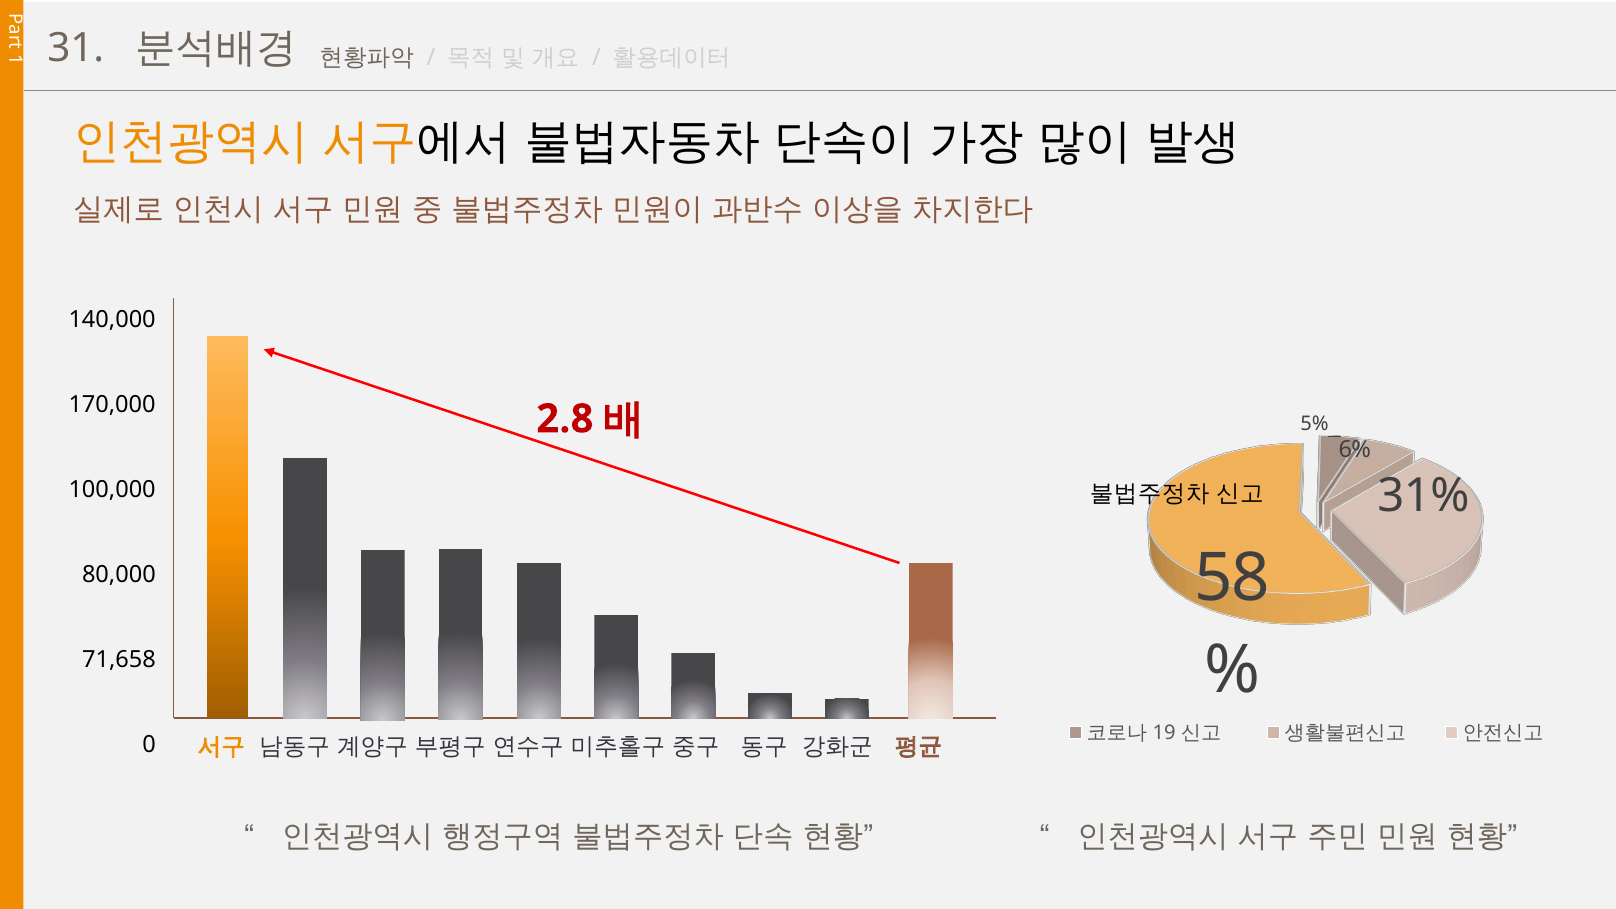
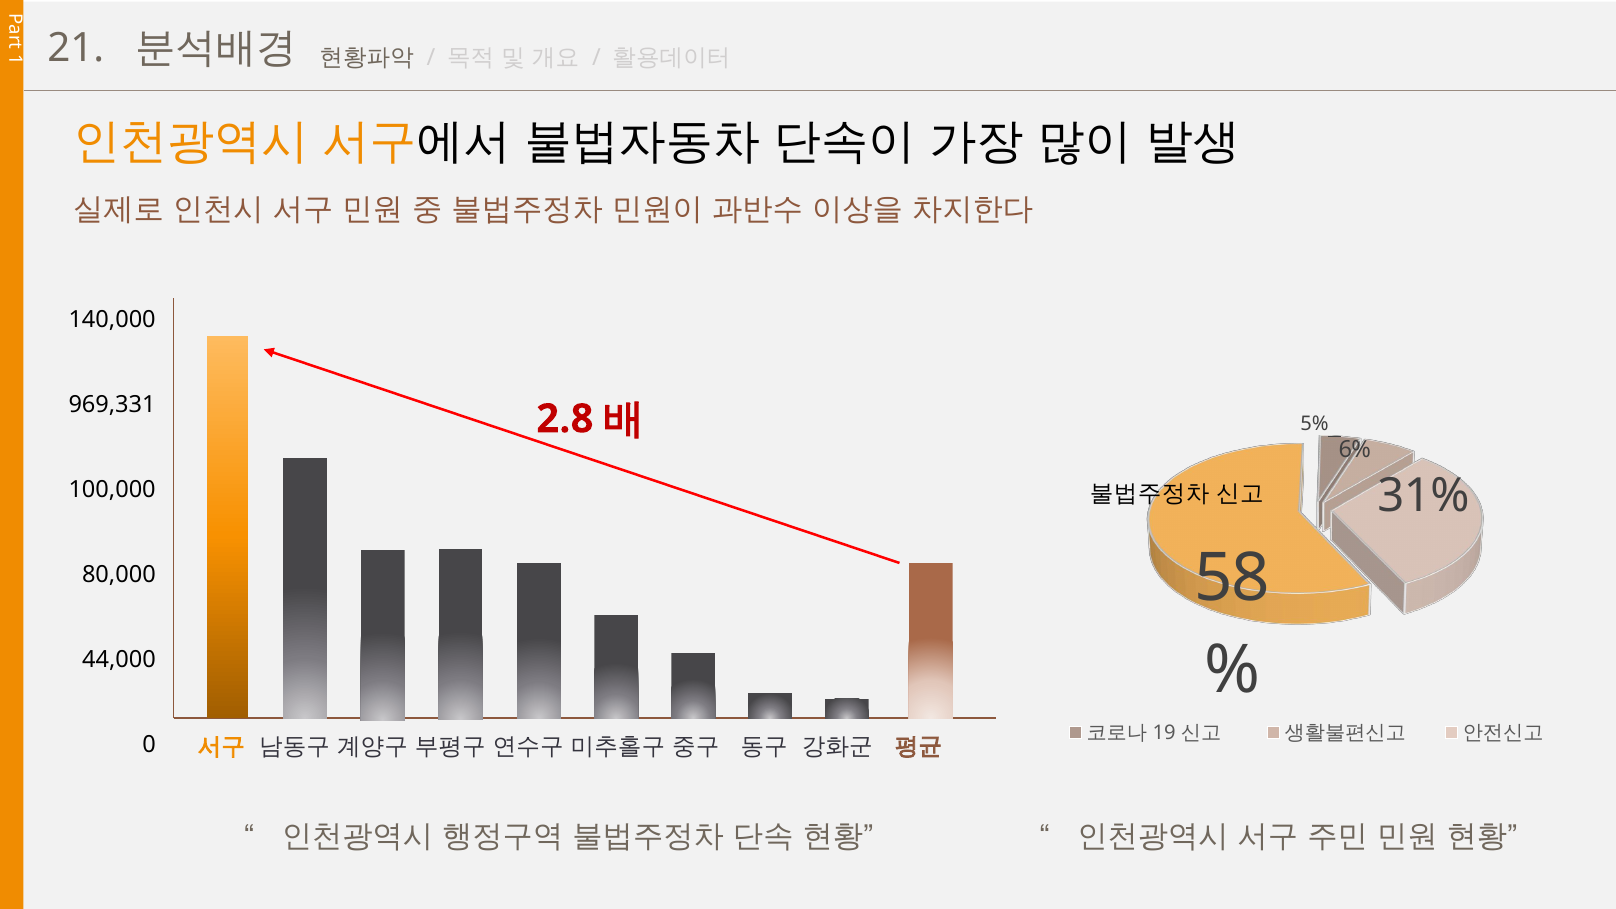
31: 31 -> 21 (76, 48)
170,000: 170,000 -> 969,331 (112, 405)
71,658: 71,658 -> 44,000 (119, 660)
